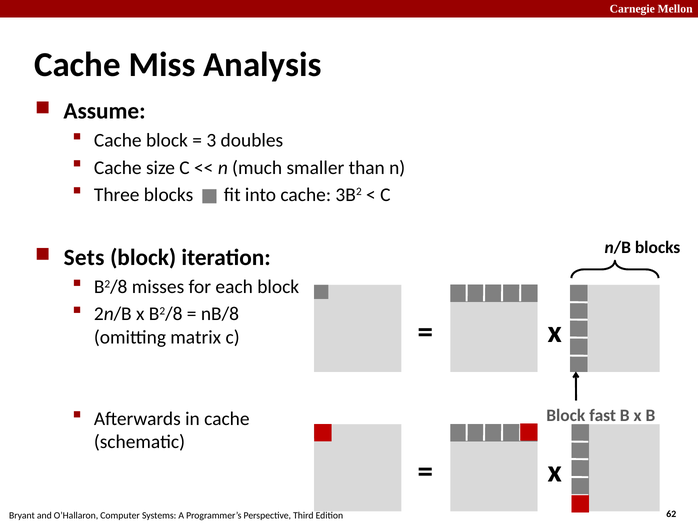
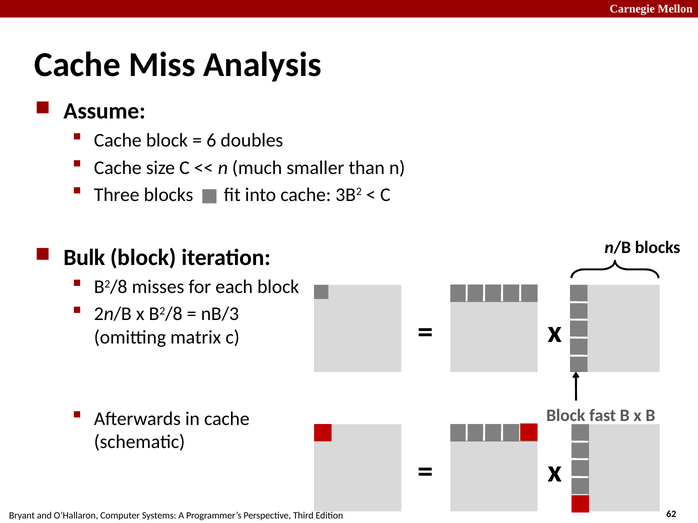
3: 3 -> 6 (211, 141)
Sets: Sets -> Bulk (84, 258)
nB/8: nB/8 -> nB/3 (220, 314)
